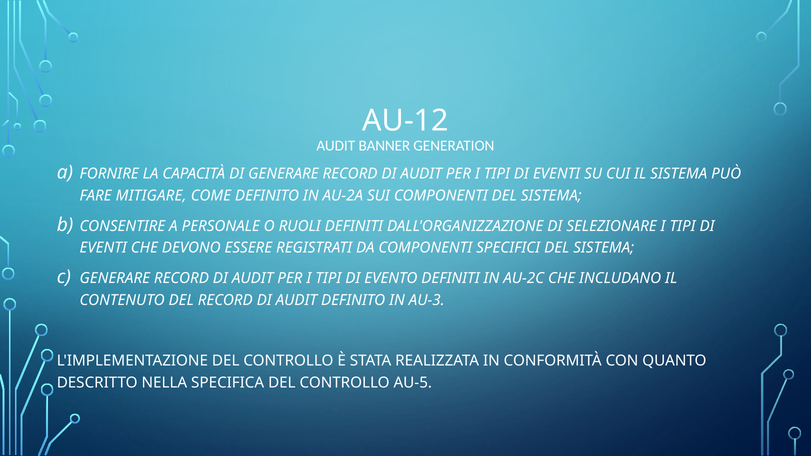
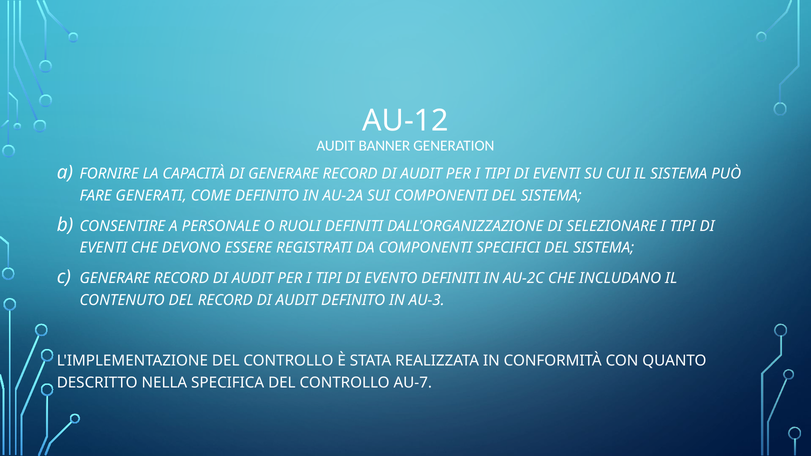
MITIGARE: MITIGARE -> GENERATI (151, 196)
AU-5: AU-5 -> AU-7 (413, 383)
